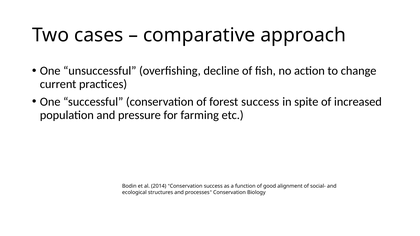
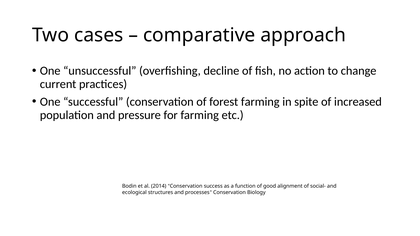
forest success: success -> farming (260, 102)
